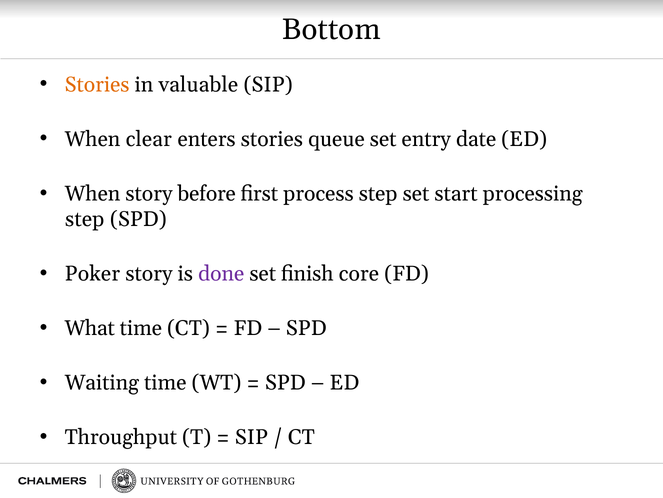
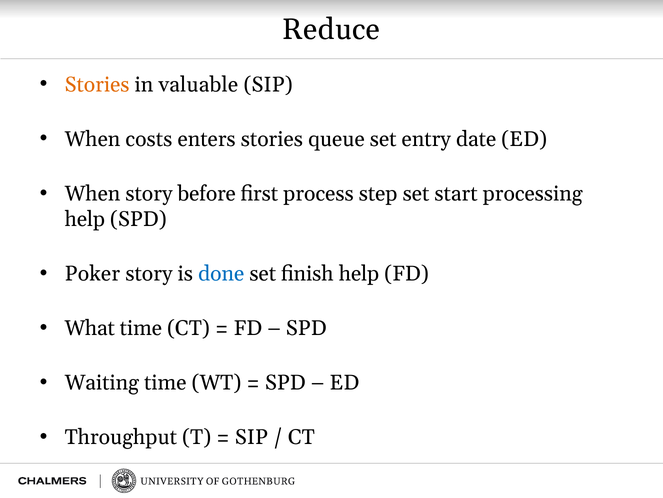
Bottom: Bottom -> Reduce (331, 29)
clear: clear -> costs (149, 139)
step: step -> help (85, 219)
done colour: purple -> blue (221, 273)
finish core: core -> help (359, 273)
